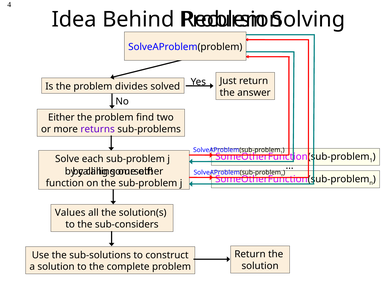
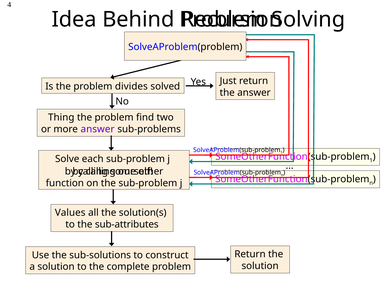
Either: Either -> Thing (61, 118)
more returns: returns -> answer (98, 129)
sub-considers: sub-considers -> sub-attributes (127, 225)
